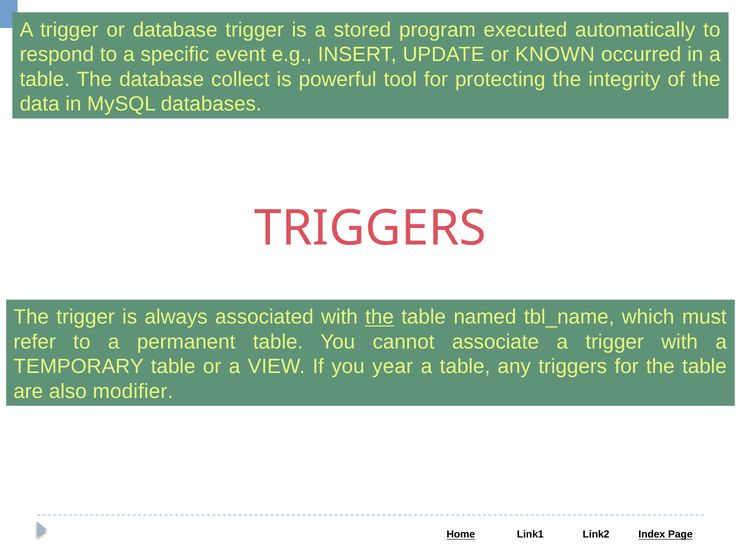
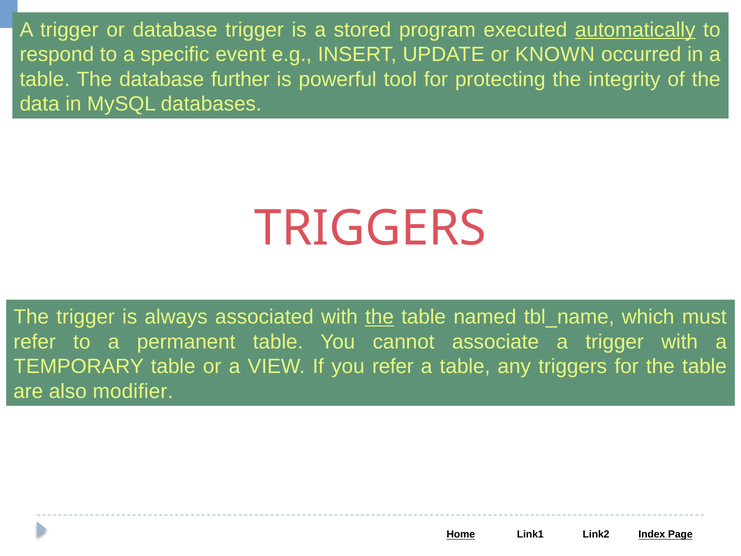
automatically underline: none -> present (635, 30)
collect: collect -> further (240, 79)
you year: year -> refer (393, 366)
